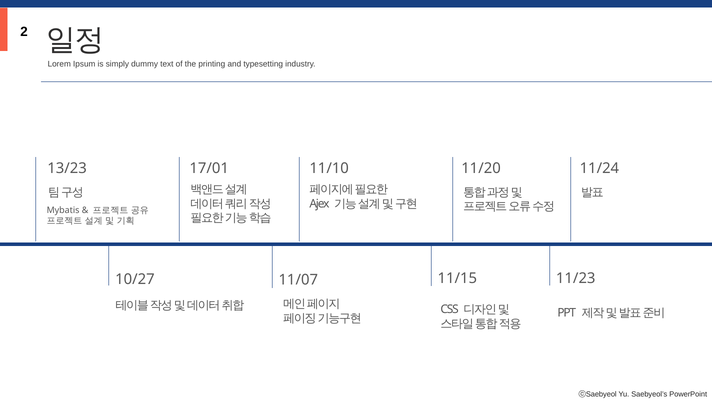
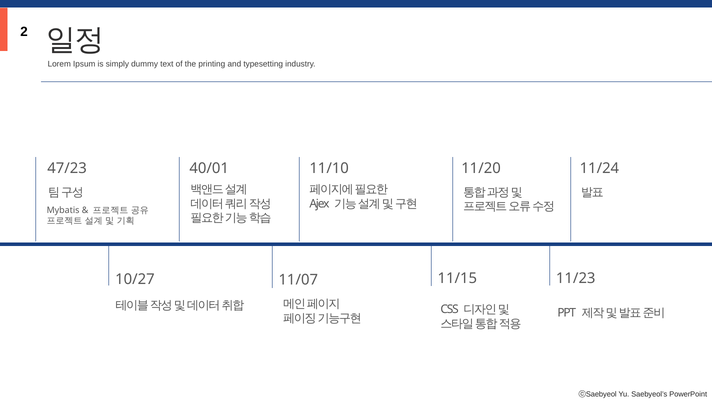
13/23: 13/23 -> 47/23 (67, 168)
17/01: 17/01 -> 40/01 (209, 168)
